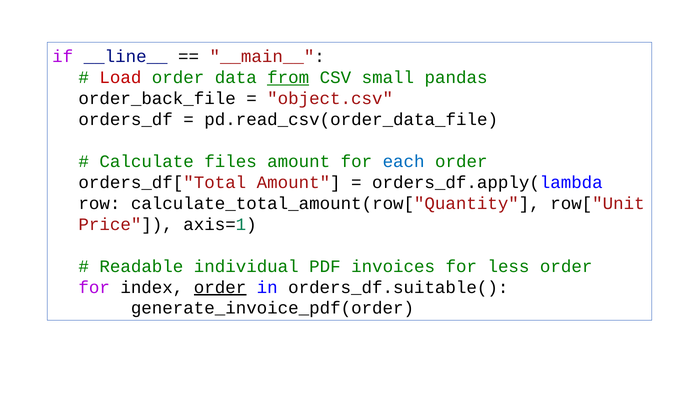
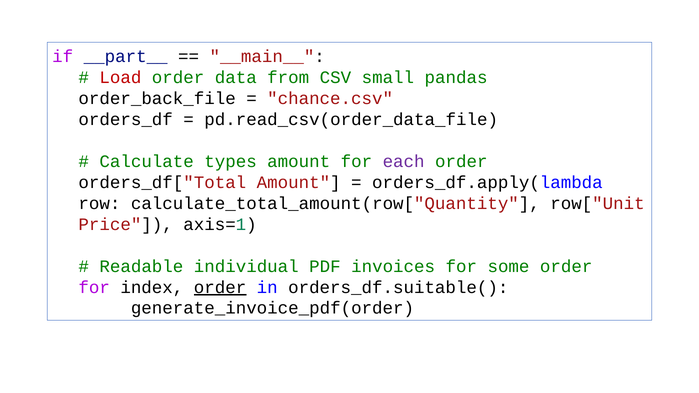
__line__: __line__ -> __part__ (126, 57)
from underline: present -> none (288, 78)
object.csv: object.csv -> chance.csv (330, 99)
files: files -> types (231, 162)
each colour: blue -> purple (404, 162)
less: less -> some (508, 266)
